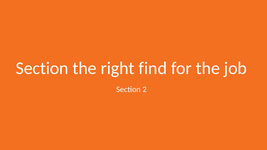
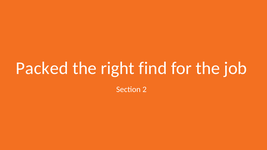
Section: Section -> Packed (42, 68)
